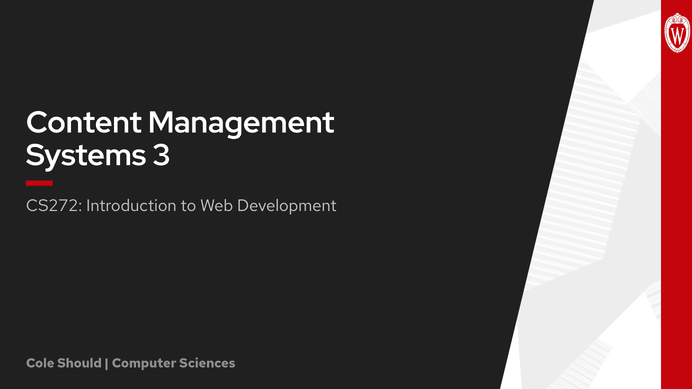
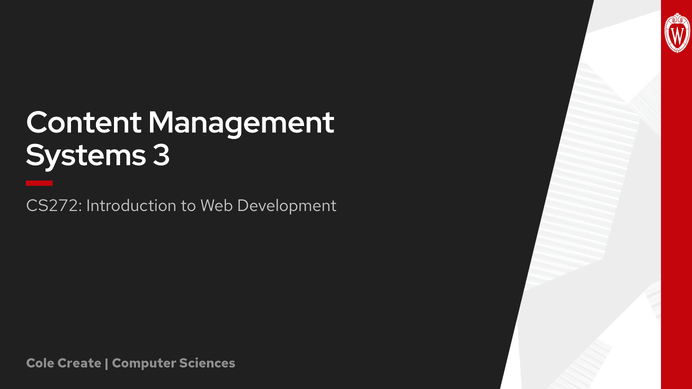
Should: Should -> Create (79, 363)
